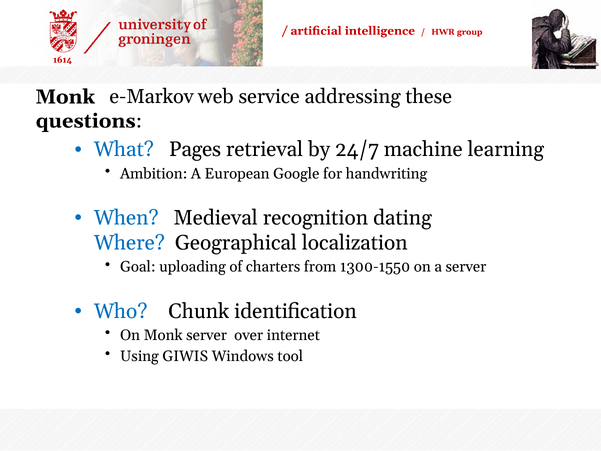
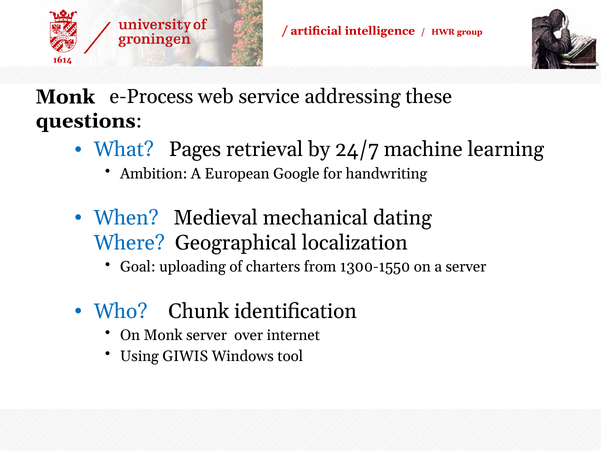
e-Markov: e-Markov -> e-Process (151, 97)
recognition: recognition -> mechanical (315, 218)
